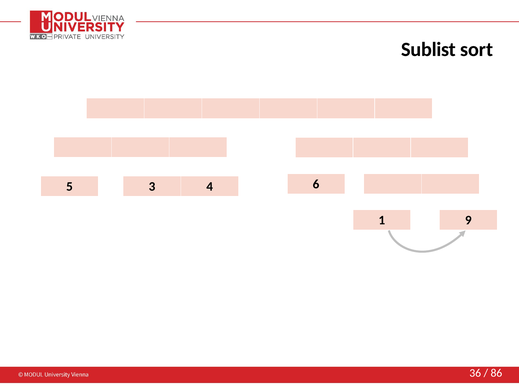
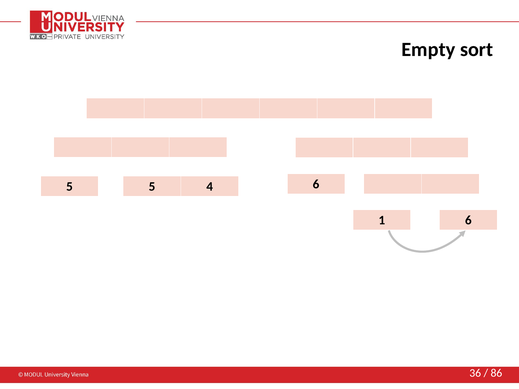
Sublist: Sublist -> Empty (428, 49)
5 3: 3 -> 5 (152, 187)
1 9: 9 -> 6 (468, 220)
